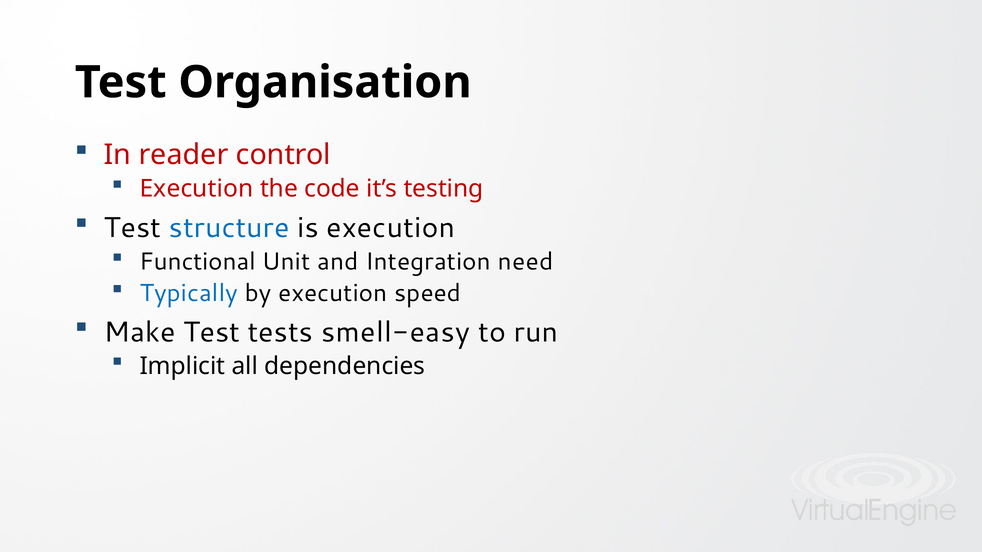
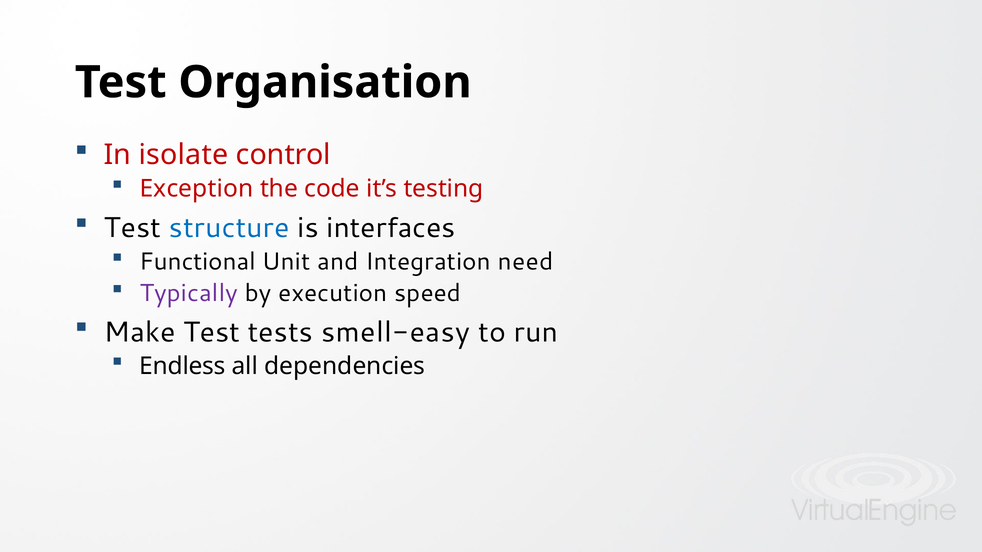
reader: reader -> isolate (183, 155)
Execution: Execution -> Exception (197, 189)
is execution: execution -> interfaces (391, 228)
Typically colour: blue -> purple (189, 293)
Implicit: Implicit -> Endless (182, 366)
